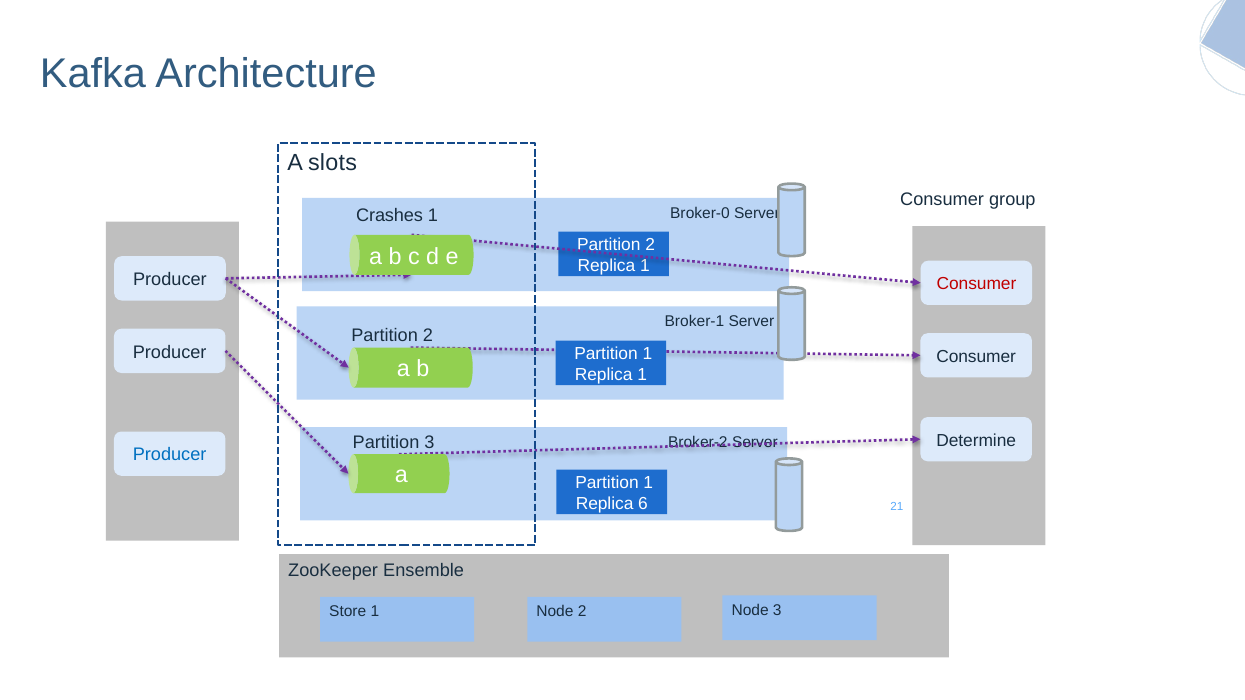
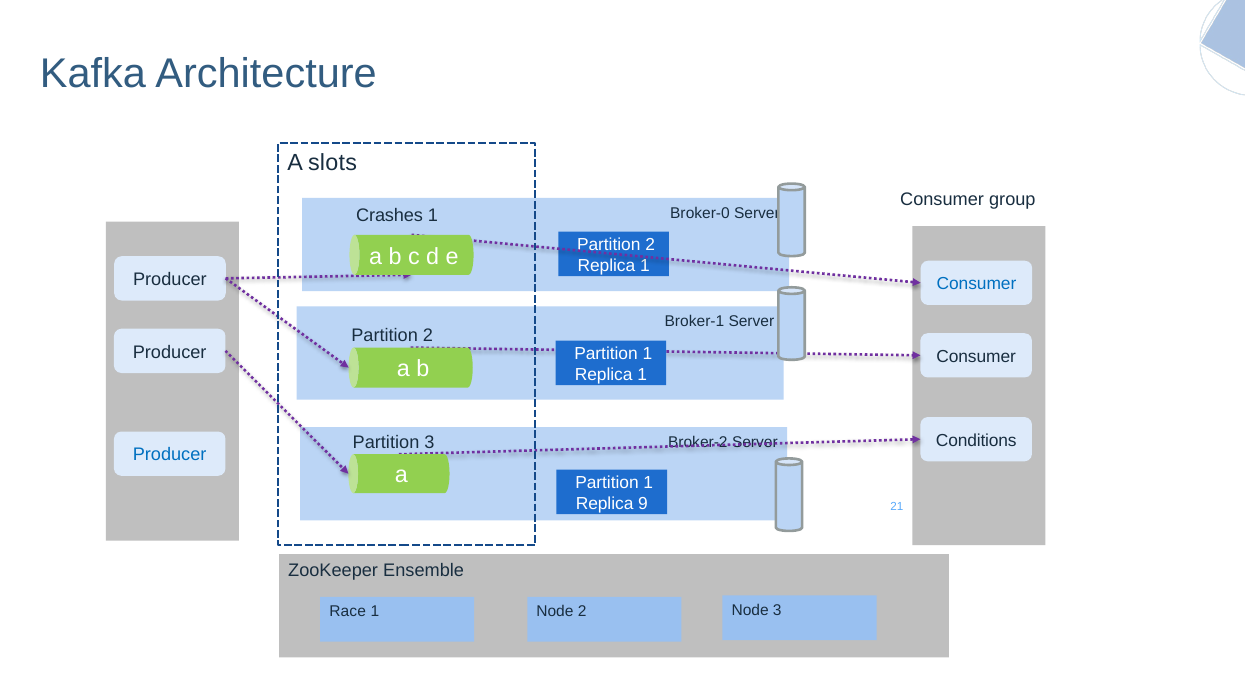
Consumer colour: red -> blue (976, 284)
Determine: Determine -> Conditions (976, 441)
6: 6 -> 9 (643, 504)
Store: Store -> Race (348, 612)
